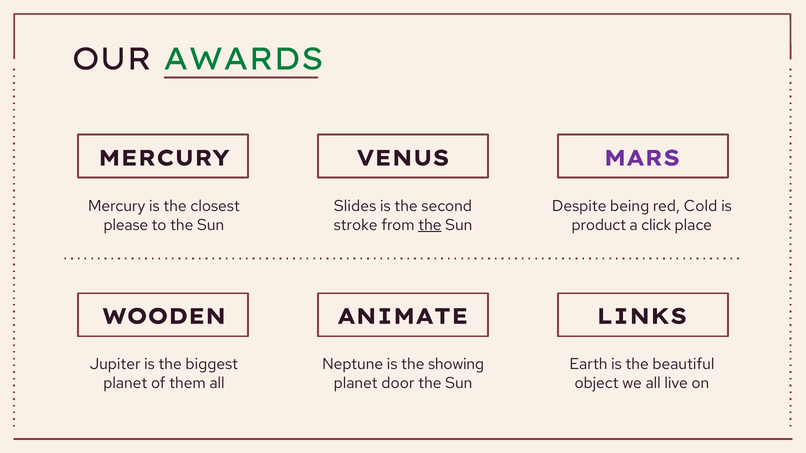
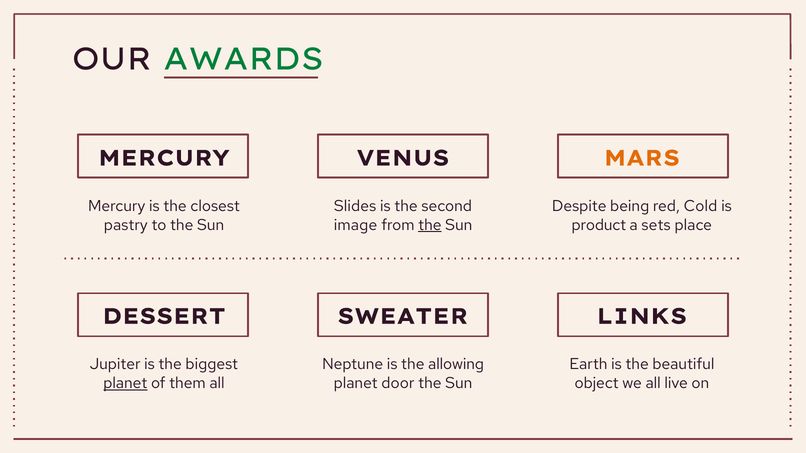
MARS colour: purple -> orange (642, 158)
please: please -> pastry (126, 225)
stroke: stroke -> image (356, 225)
click: click -> sets (656, 225)
WOODEN: WOODEN -> DESSERT (164, 317)
ANIMATE: ANIMATE -> SWEATER (403, 317)
showing: showing -> allowing (456, 365)
planet underline: none -> present (125, 383)
